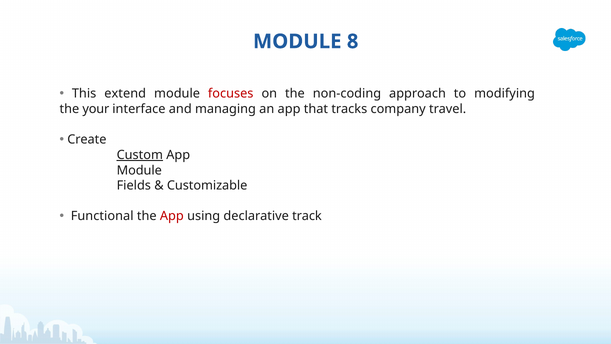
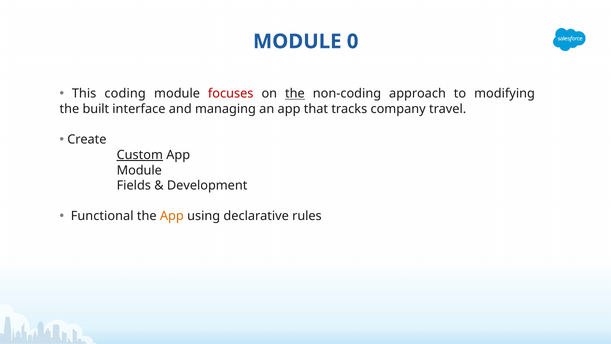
8: 8 -> 0 (353, 41)
extend: extend -> coding (125, 94)
the underline: none -> present (295, 94)
your: your -> built (96, 109)
Customizable: Customizable -> Development (207, 186)
App colour: red -> orange (172, 216)
track: track -> rules (307, 216)
